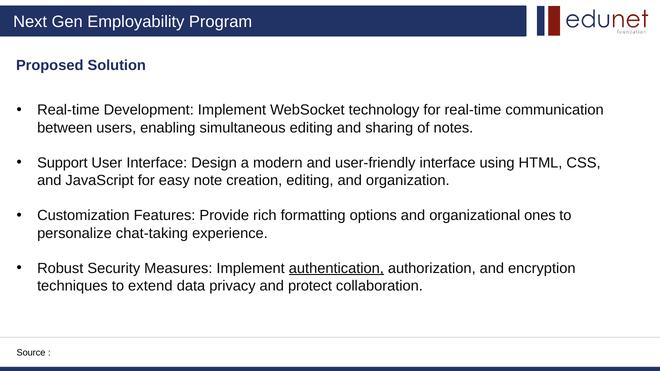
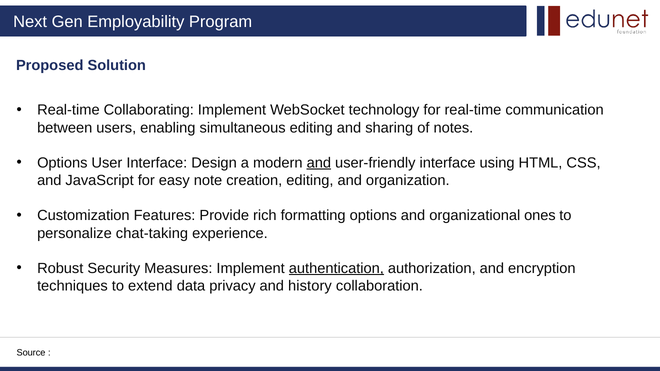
Development: Development -> Collaborating (149, 110)
Support: Support -> Options (62, 163)
and underline: none -> present (319, 163)
protect: protect -> history (310, 286)
